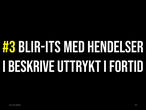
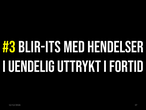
BESKRIVE: BESKRIVE -> UENDELIG (31, 66)
